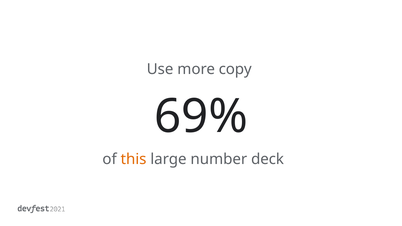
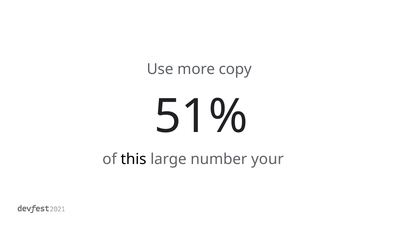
69%: 69% -> 51% (201, 117)
this colour: orange -> black (134, 159)
deck: deck -> your (267, 159)
